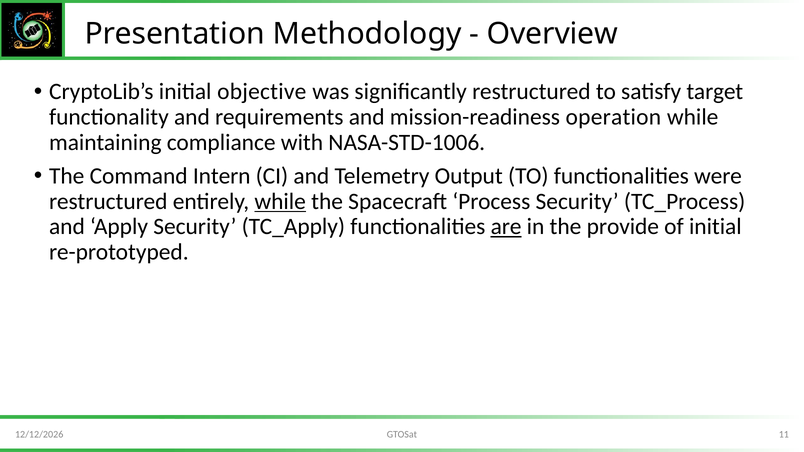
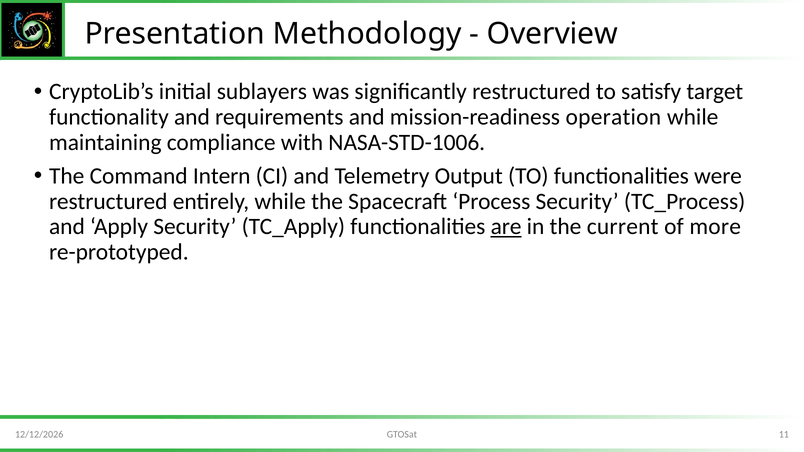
objective: objective -> sublayers (262, 92)
while underline: present -> none (280, 202)
provide: provide -> current (623, 227)
of initial: initial -> more (715, 227)
